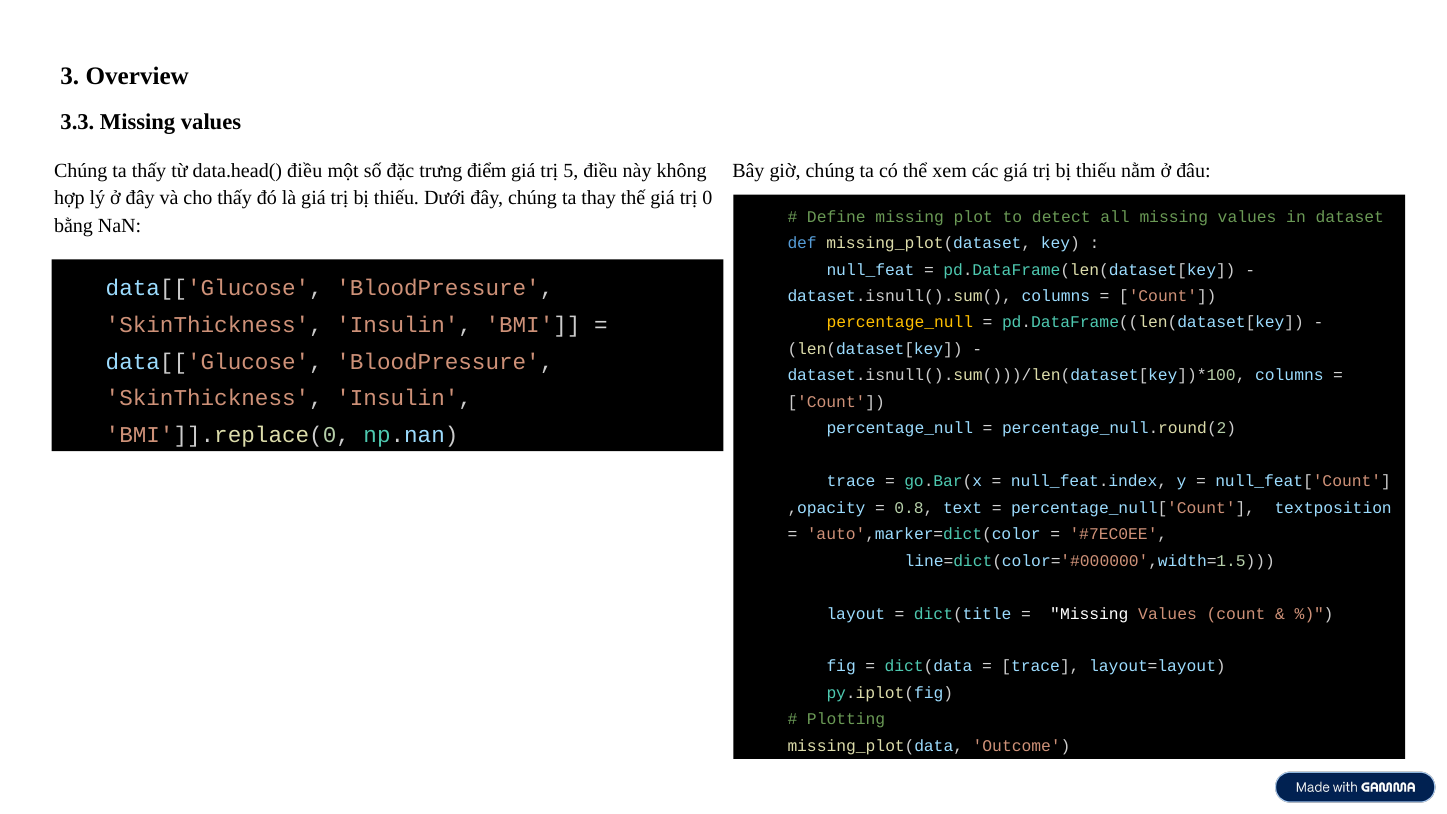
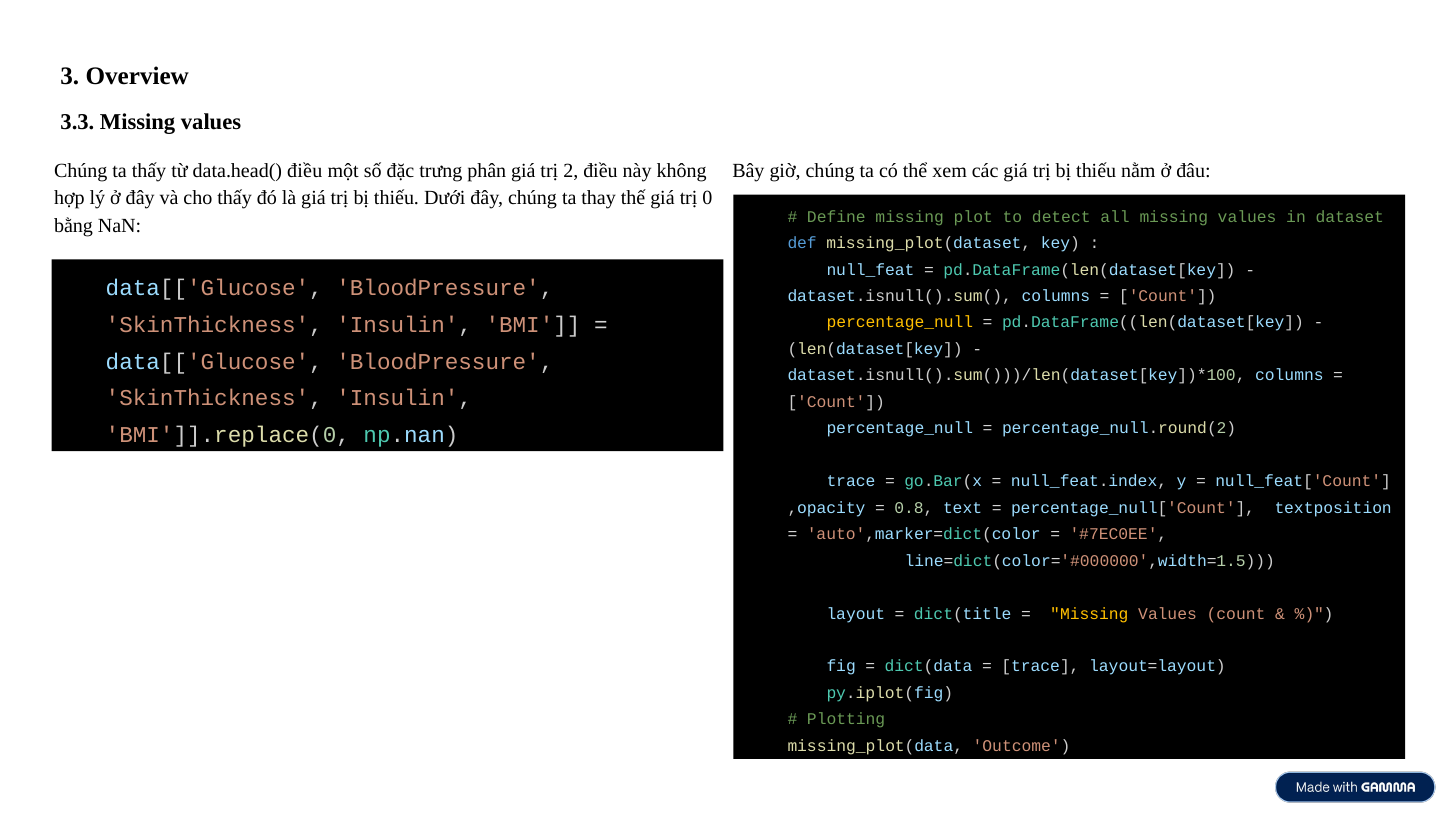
điểm: điểm -> phân (487, 171)
5: 5 -> 2 (571, 171)
Missing colour: white -> yellow (1089, 614)
